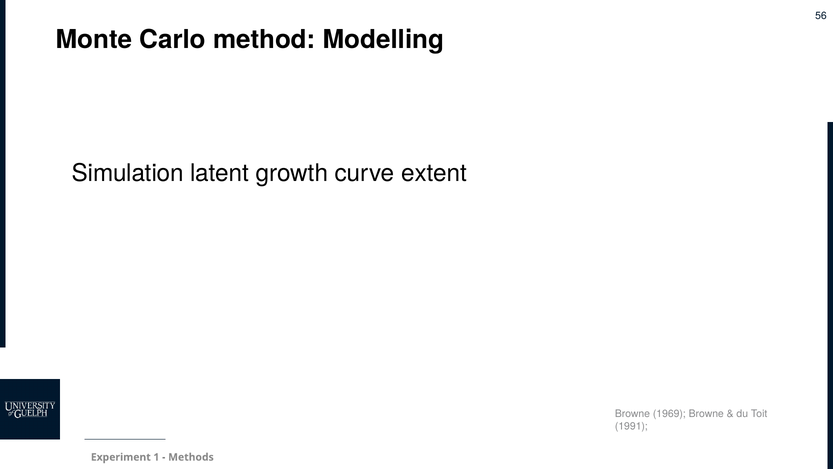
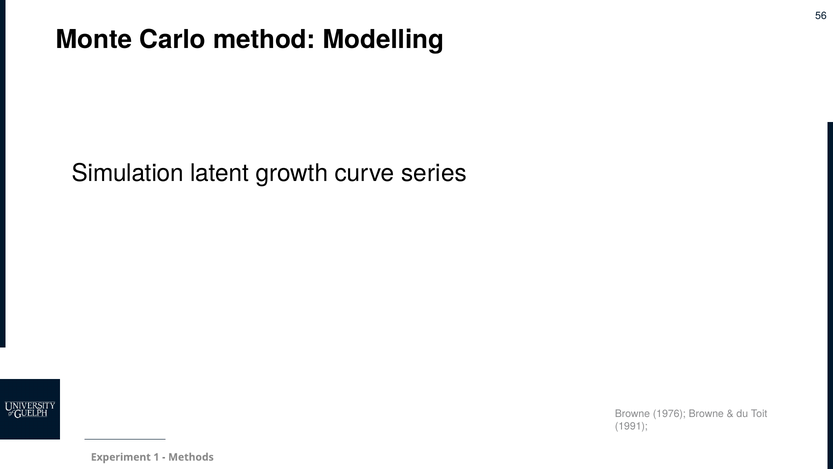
extent: extent -> series (434, 173)
1969: 1969 -> 1976 (669, 414)
